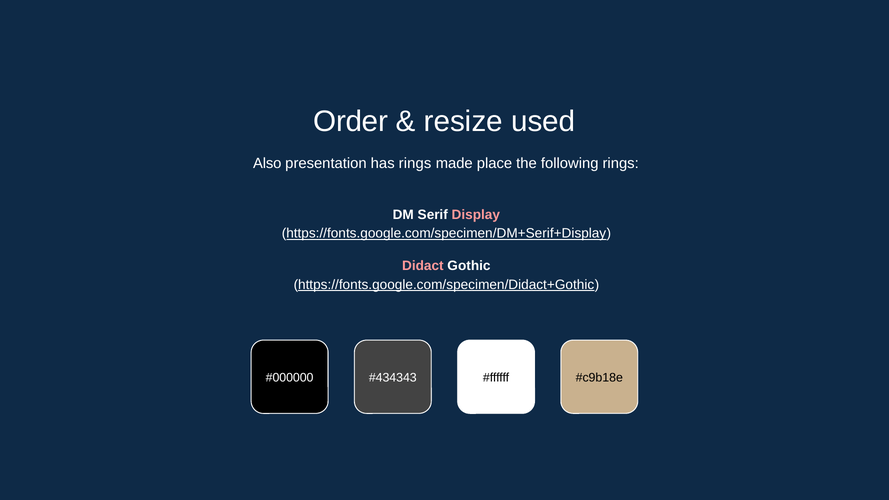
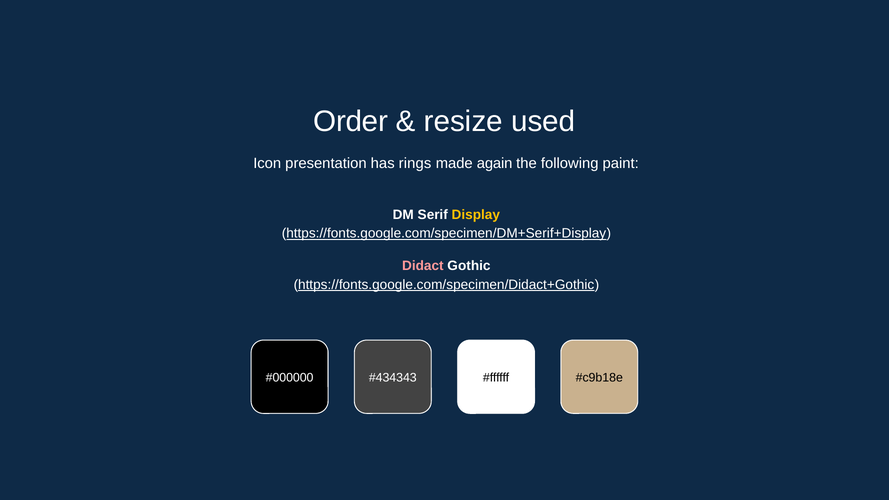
Also: Also -> Icon (267, 163)
place: place -> again (495, 163)
following rings: rings -> paint (621, 163)
Display colour: pink -> yellow (476, 215)
